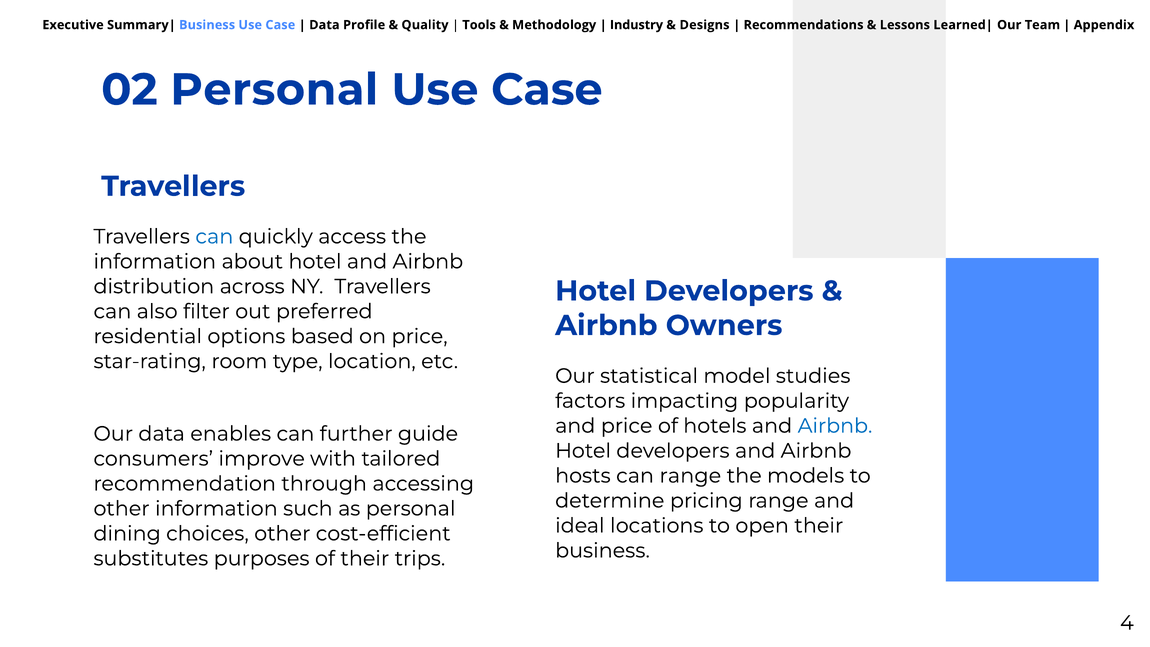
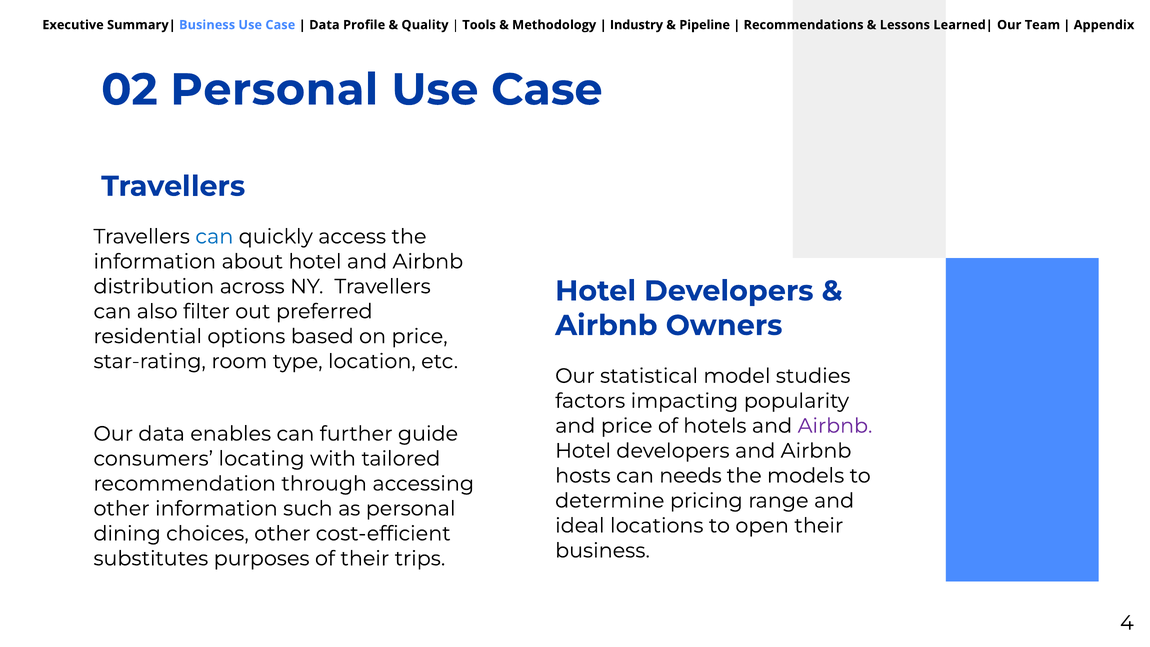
Designs: Designs -> Pipeline (705, 25)
Airbnb colour: blue -> purple (835, 426)
improve: improve -> locating (262, 459)
can range: range -> needs (690, 476)
